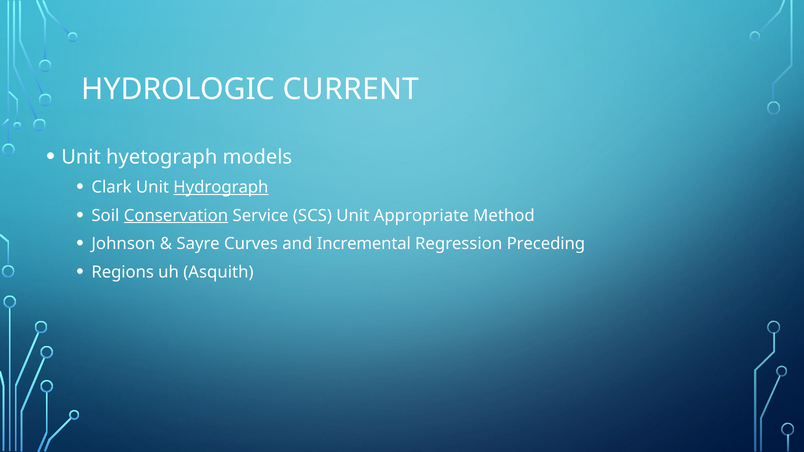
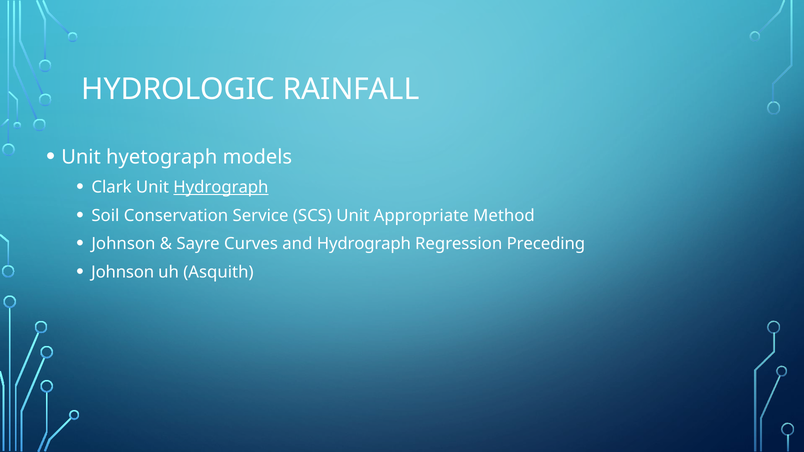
CURRENT: CURRENT -> RAINFALL (351, 89)
Conservation underline: present -> none (176, 216)
and Incremental: Incremental -> Hydrograph (364, 244)
Regions: Regions -> Johnson (123, 272)
